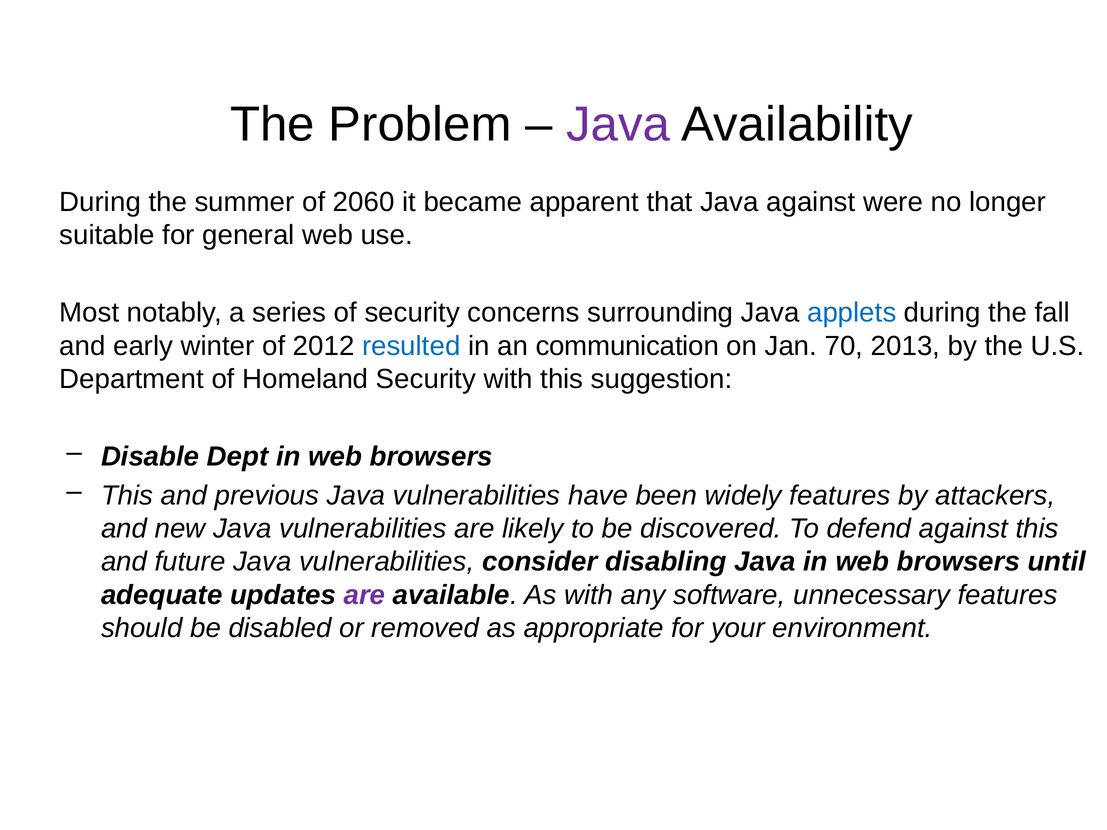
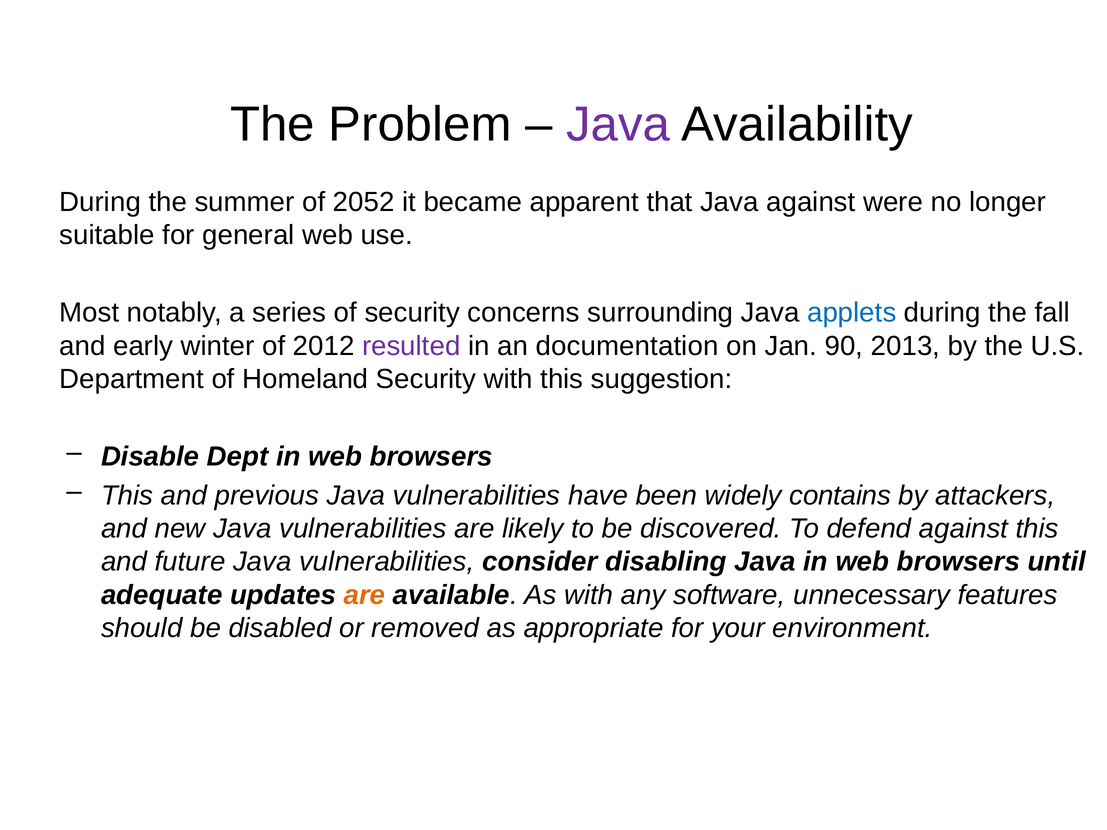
2060: 2060 -> 2052 (364, 202)
resulted colour: blue -> purple (411, 346)
communication: communication -> documentation (627, 346)
70: 70 -> 90 (844, 346)
widely features: features -> contains (840, 496)
are colour: purple -> orange (364, 595)
